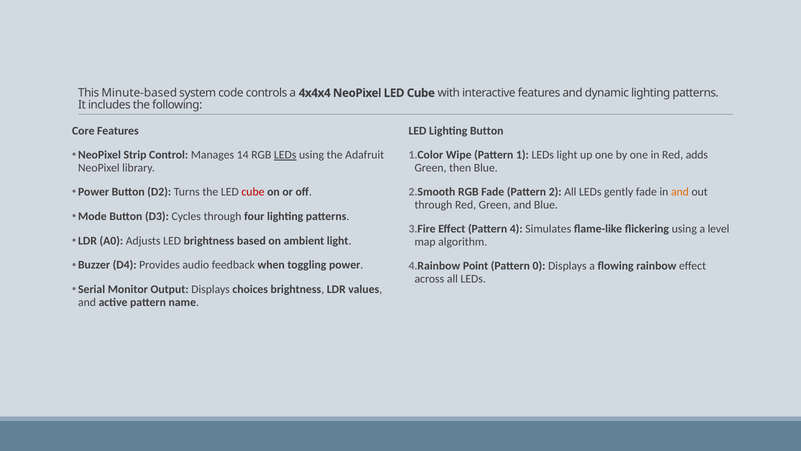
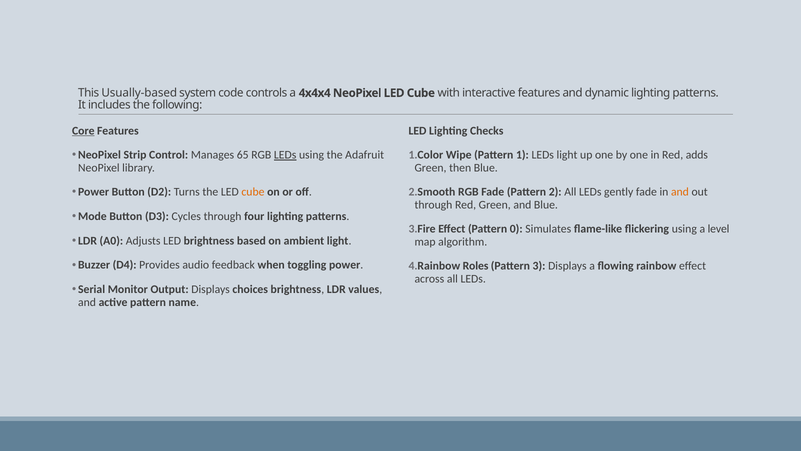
Minute-based: Minute-based -> Usually-based (139, 93)
Core underline: none -> present (83, 131)
Lighting Button: Button -> Checks (487, 131)
14: 14 -> 65 (243, 155)
cube colour: red -> orange (253, 192)
4: 4 -> 0 (516, 229)
Point: Point -> Roles (476, 266)
0: 0 -> 3 (539, 266)
